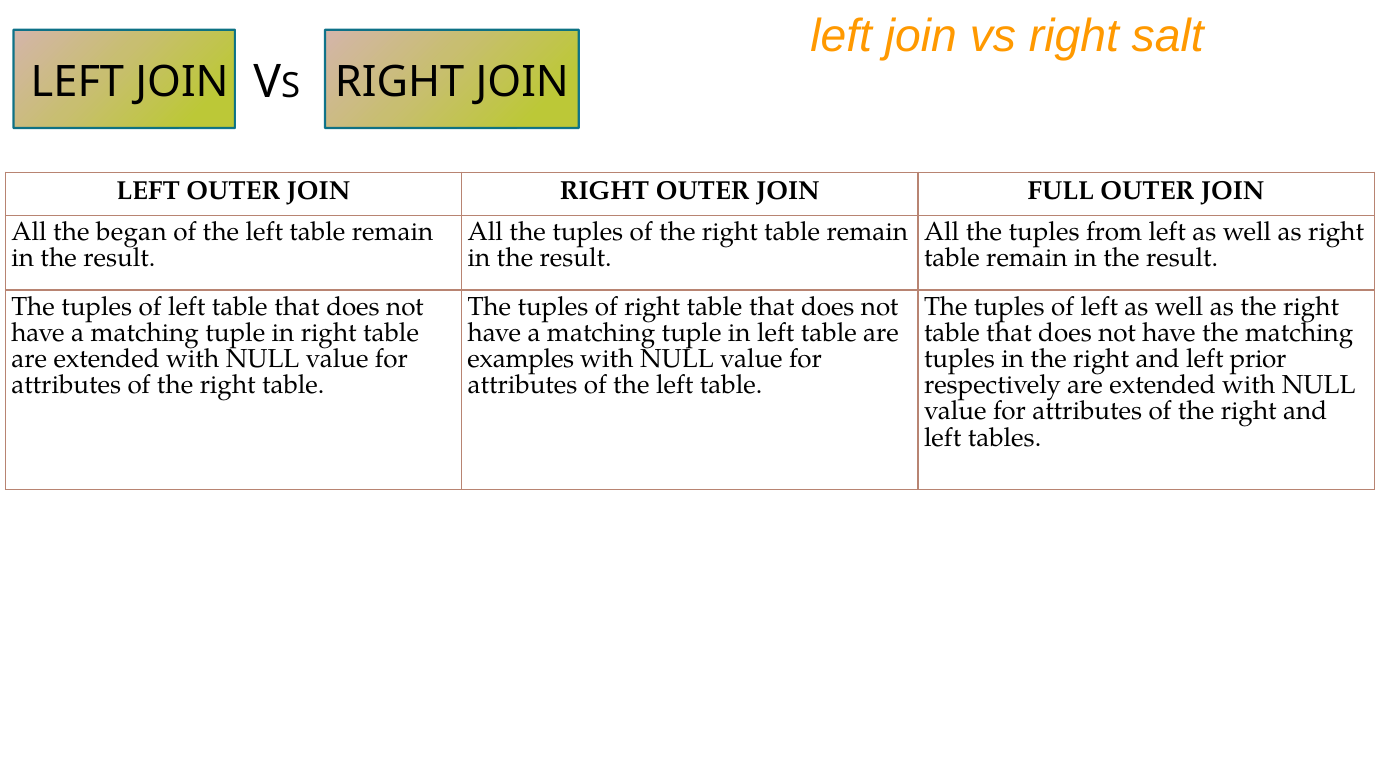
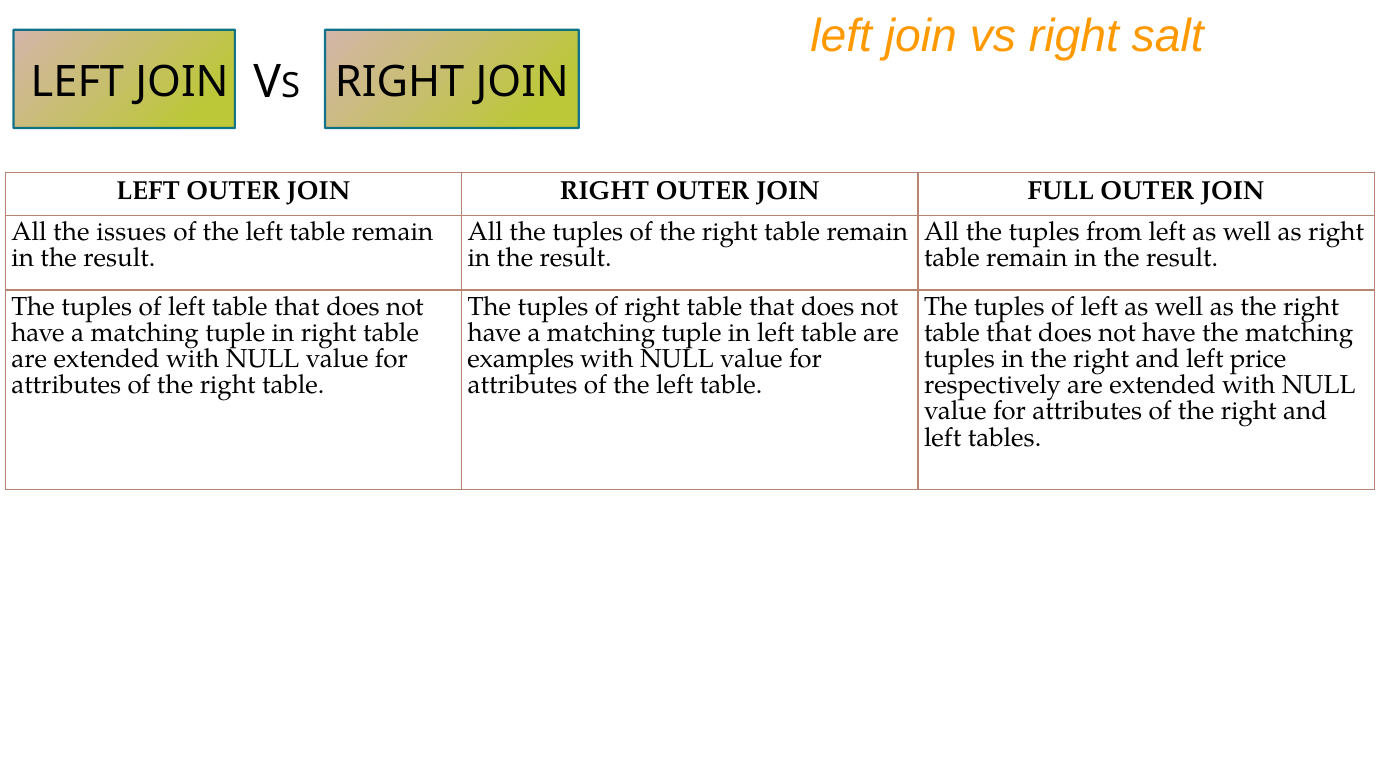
began: began -> issues (131, 232)
prior: prior -> price (1258, 359)
